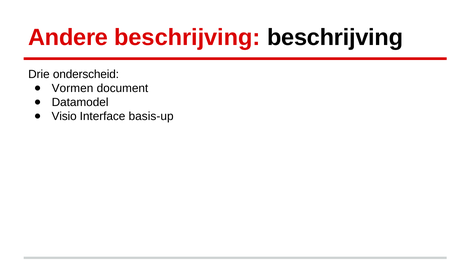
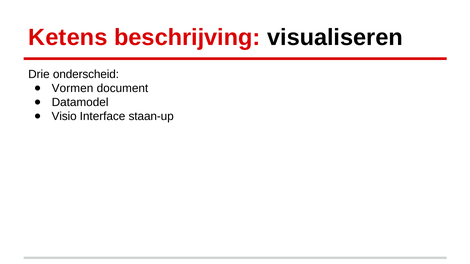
Andere: Andere -> Ketens (68, 37)
beschrijving beschrijving: beschrijving -> visualiseren (335, 37)
basis-up: basis-up -> staan-up (151, 117)
